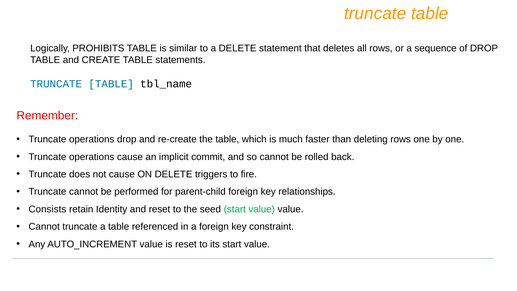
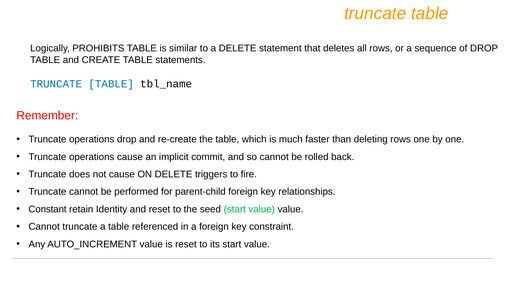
Consists: Consists -> Constant (48, 209)
